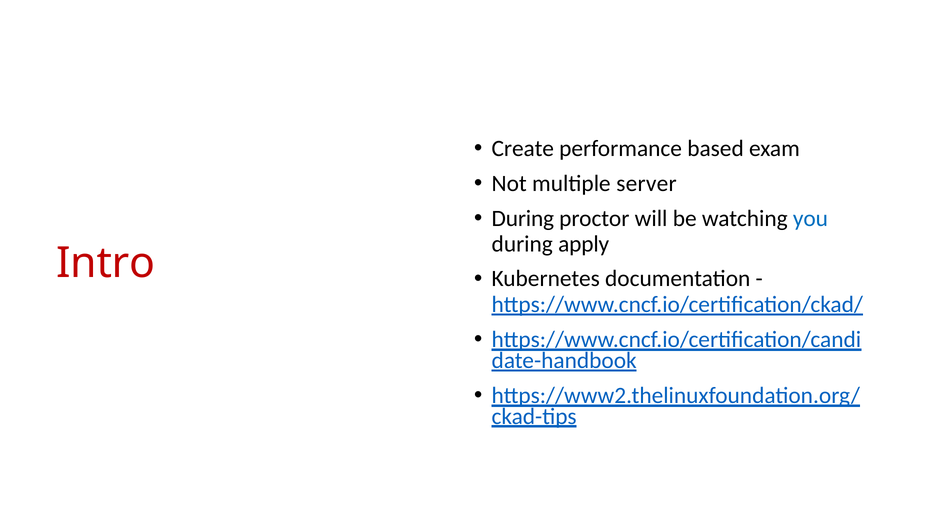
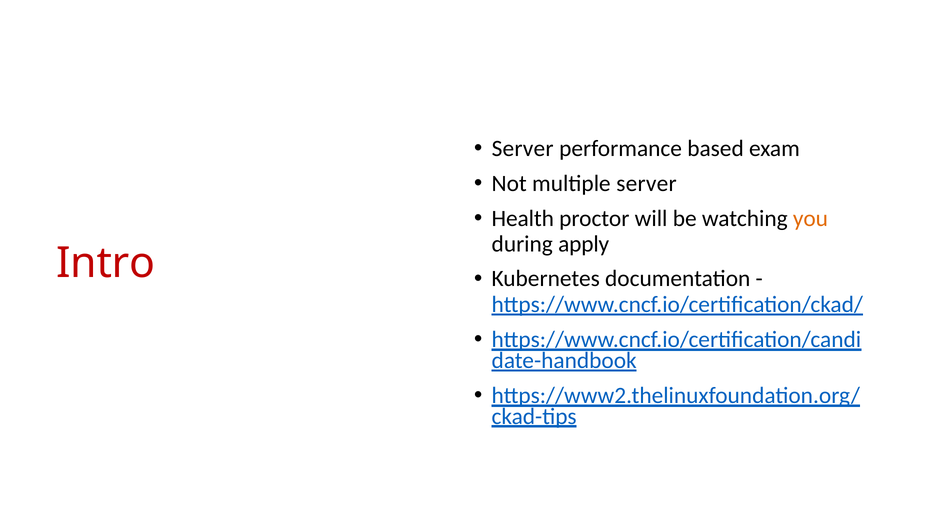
Create: Create -> Server (523, 149)
During: During -> Health (523, 219)
you colour: blue -> orange (810, 219)
